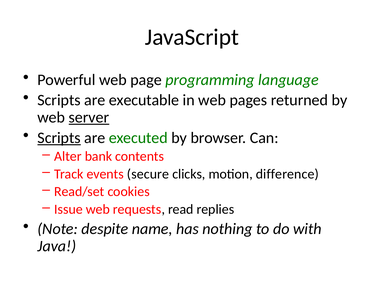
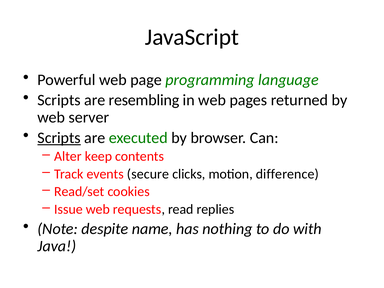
executable: executable -> resembling (144, 100)
server underline: present -> none (89, 117)
bank: bank -> keep (98, 156)
